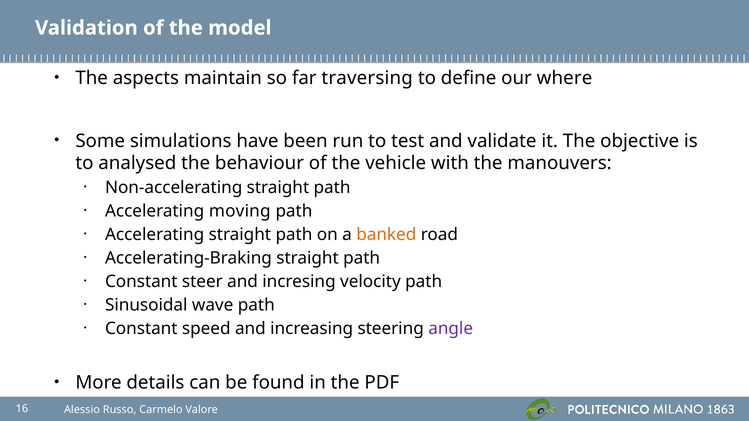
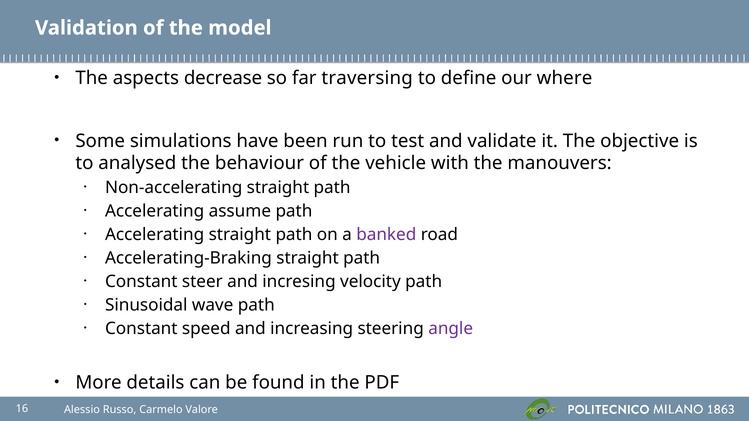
maintain: maintain -> decrease (223, 78)
moving: moving -> assume (240, 211)
banked colour: orange -> purple (386, 235)
